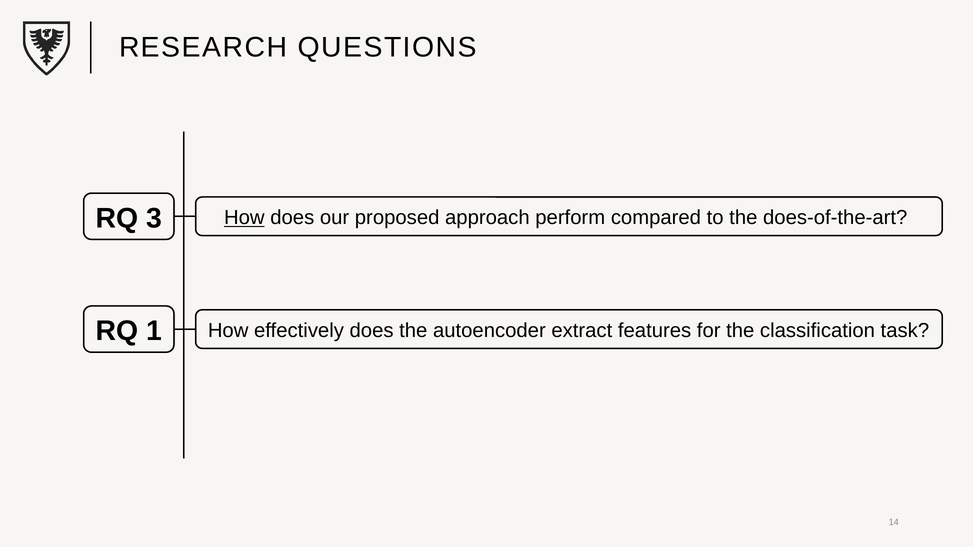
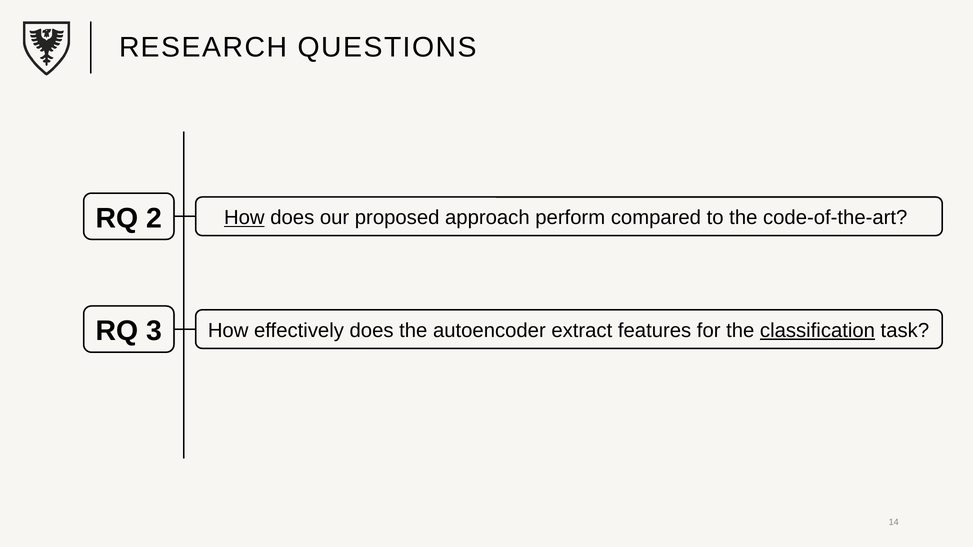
3: 3 -> 2 (154, 218)
does-of-the-art: does-of-the-art -> code-of-the-art (835, 218)
1: 1 -> 3 (154, 331)
classification underline: none -> present (818, 331)
